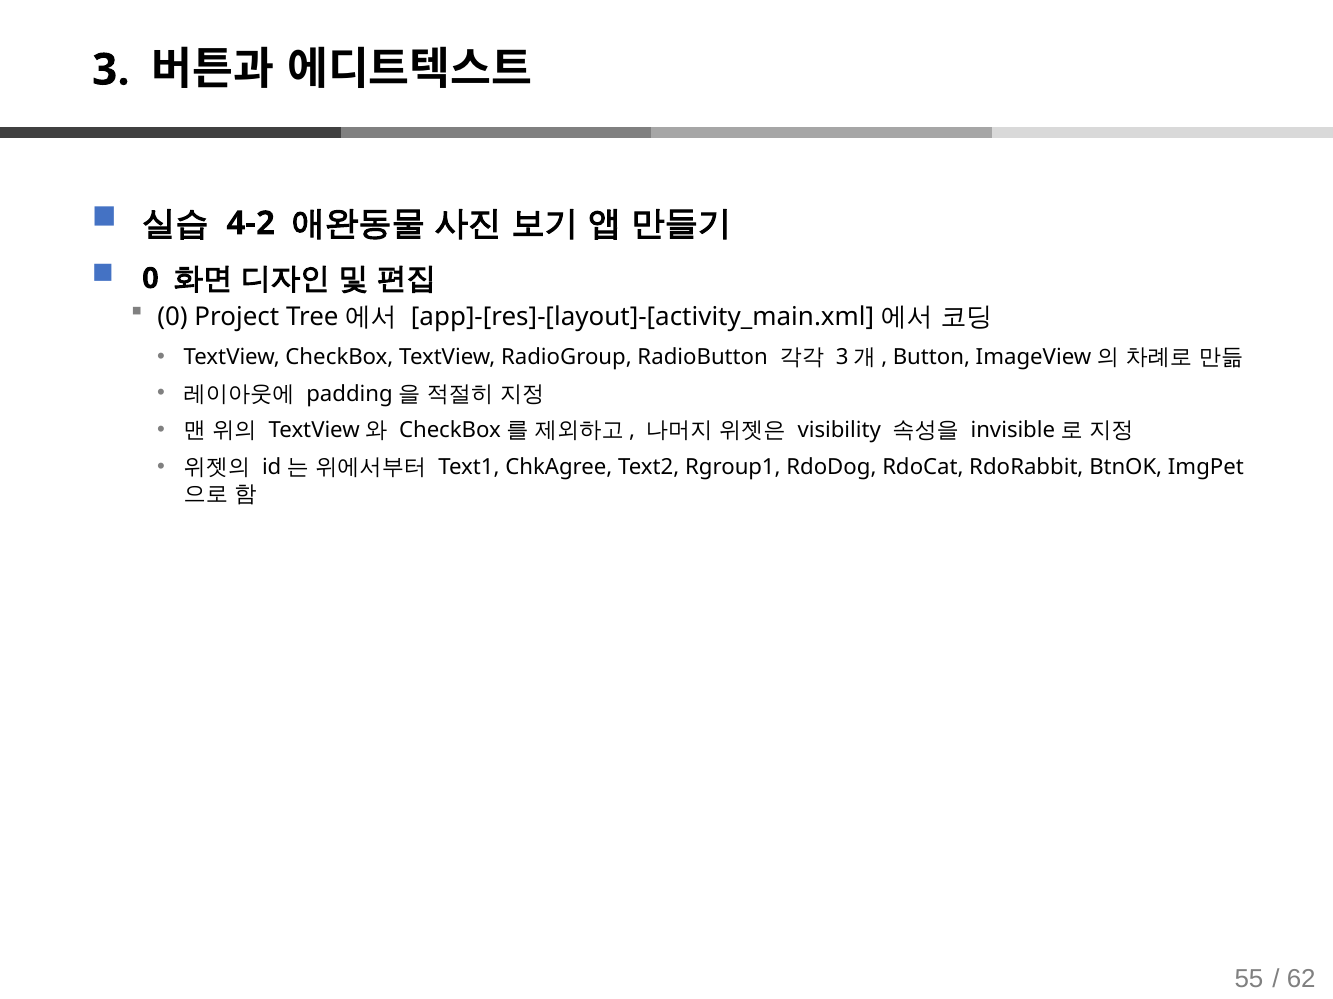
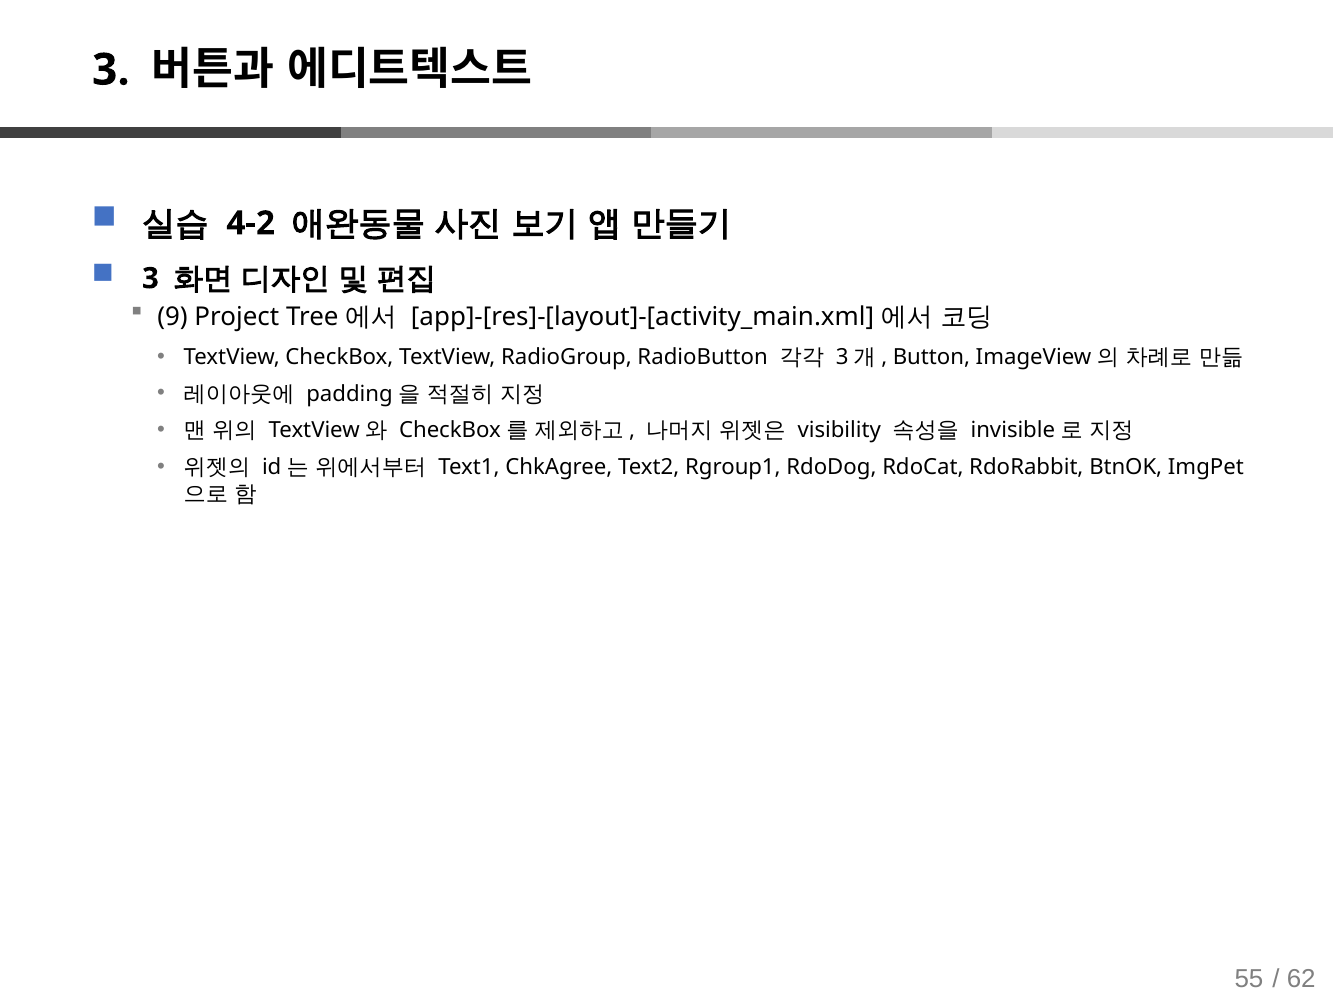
0: 0 -> 3 (150, 279)
0: 0 -> 9 (172, 317)
